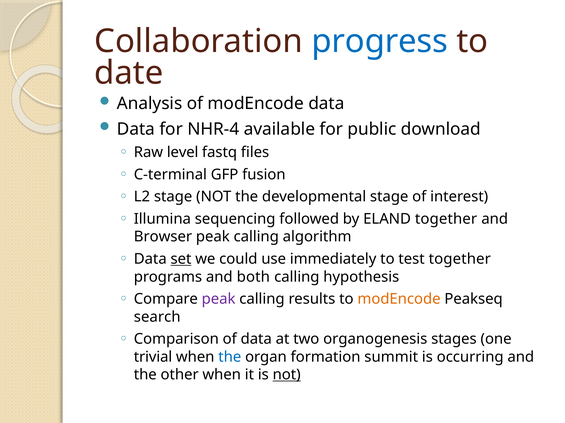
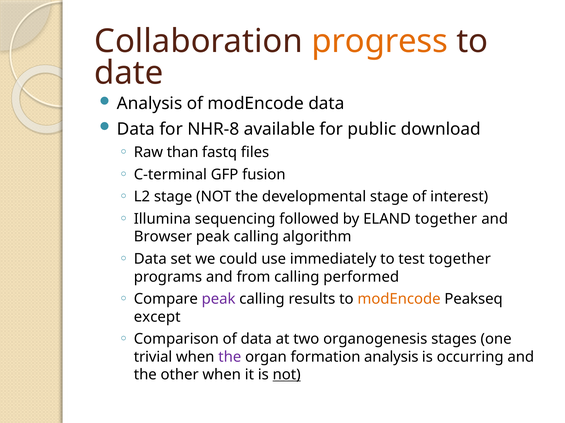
progress colour: blue -> orange (380, 41)
NHR-4: NHR-4 -> NHR-8 (213, 129)
level: level -> than (183, 153)
set underline: present -> none (181, 259)
both: both -> from (253, 277)
hypothesis: hypothesis -> performed (361, 277)
search: search -> except (157, 317)
the colour: blue -> purple (230, 357)
formation summit: summit -> analysis (391, 357)
